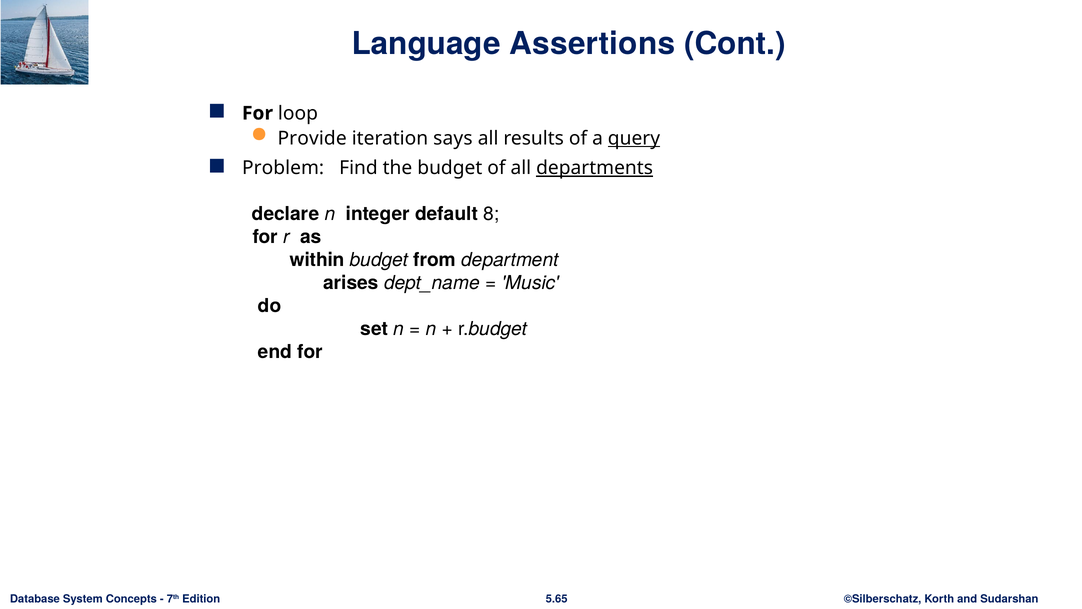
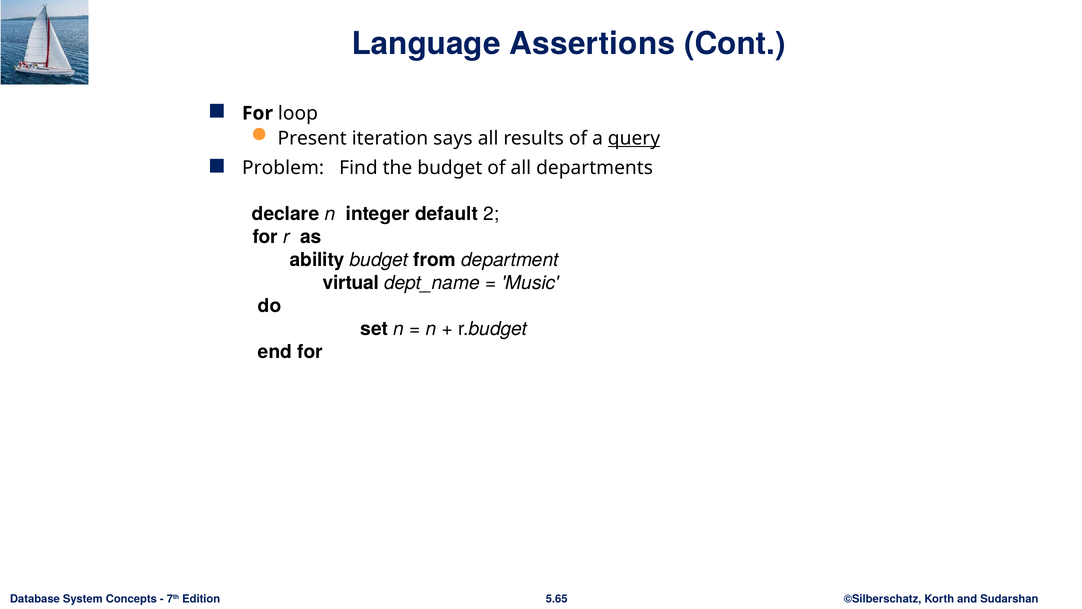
Provide: Provide -> Present (312, 138)
departments underline: present -> none (595, 168)
8: 8 -> 2 (491, 214)
within: within -> ability (317, 260)
arises: arises -> virtual (351, 283)
